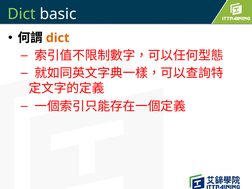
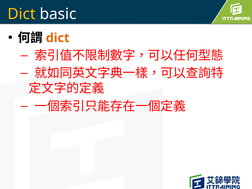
Dict colour: light green -> yellow (22, 14)
